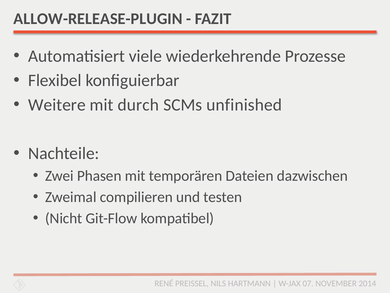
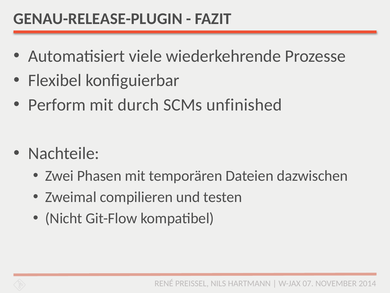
ALLOW-RELEASE-PLUGIN: ALLOW-RELEASE-PLUGIN -> GENAU-RELEASE-PLUGIN (98, 19)
Weitere: Weitere -> Perform (57, 105)
